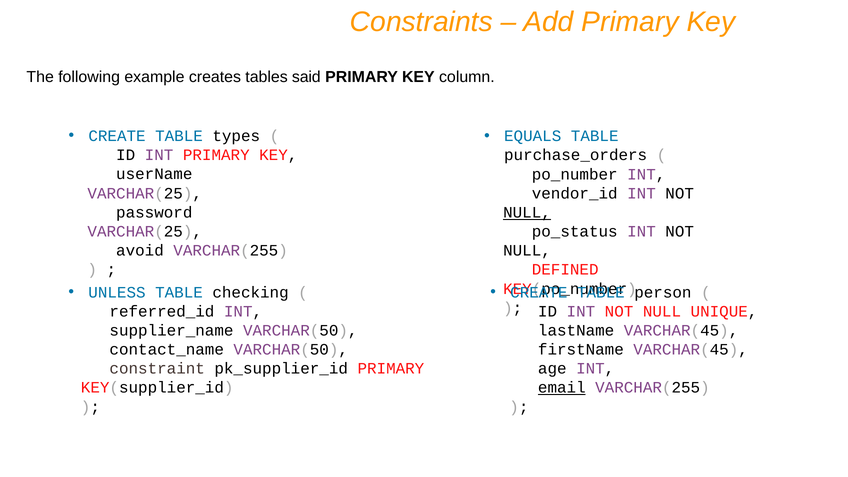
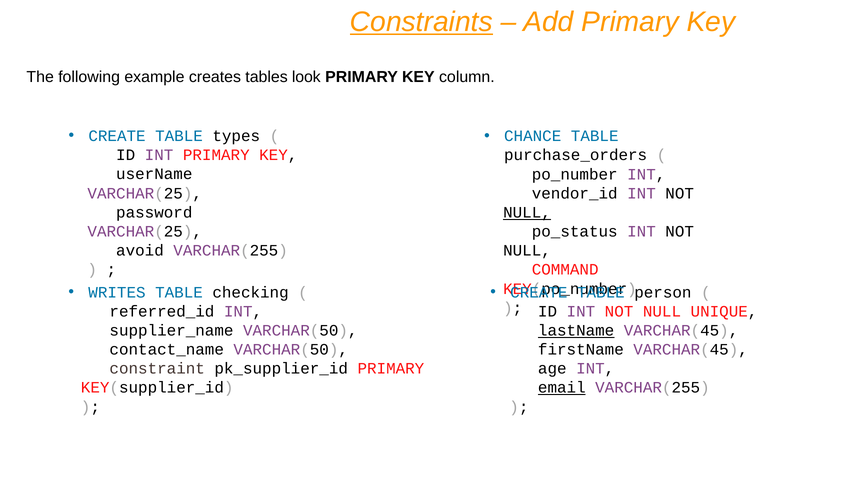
Constraints underline: none -> present (421, 22)
said: said -> look (306, 77)
EQUALS: EQUALS -> CHANCE (533, 136)
DEFINED: DEFINED -> COMMAND (565, 270)
UNLESS: UNLESS -> WRITES (117, 292)
lastName underline: none -> present (576, 330)
